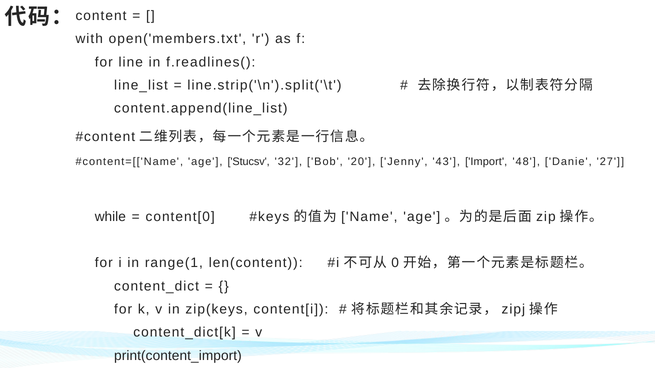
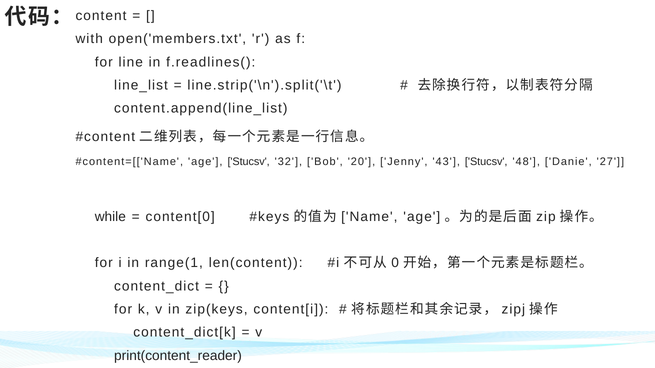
43 Import: Import -> Stucsv (486, 162)
print(content_import: print(content_import -> print(content_reader (178, 356)
